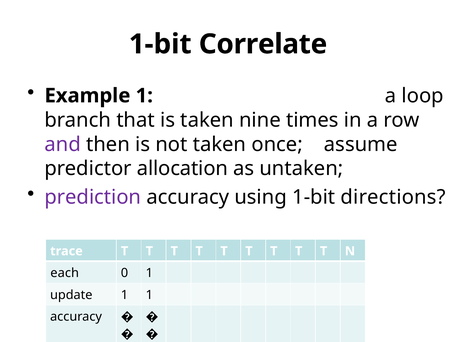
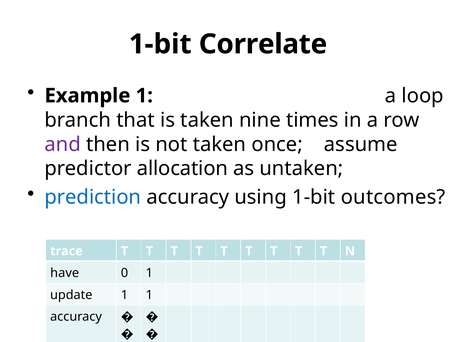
prediction colour: purple -> blue (93, 197)
directions: directions -> outcomes (393, 197)
each: each -> have (65, 273)
